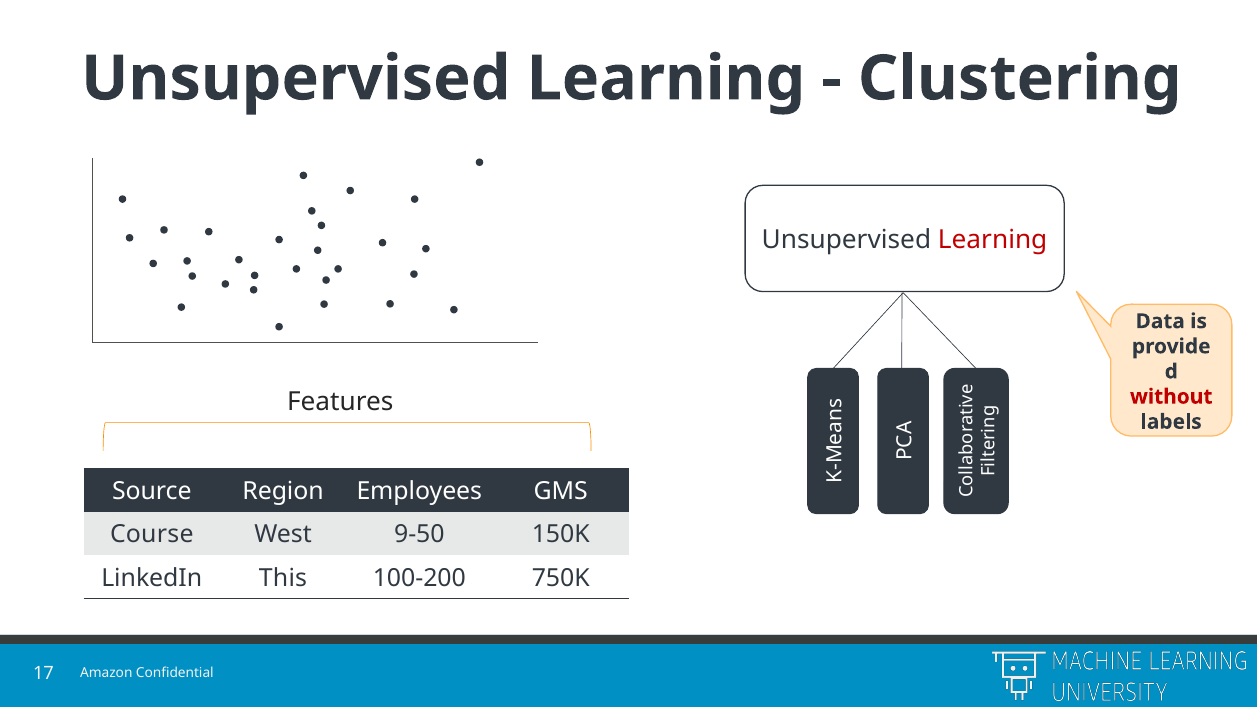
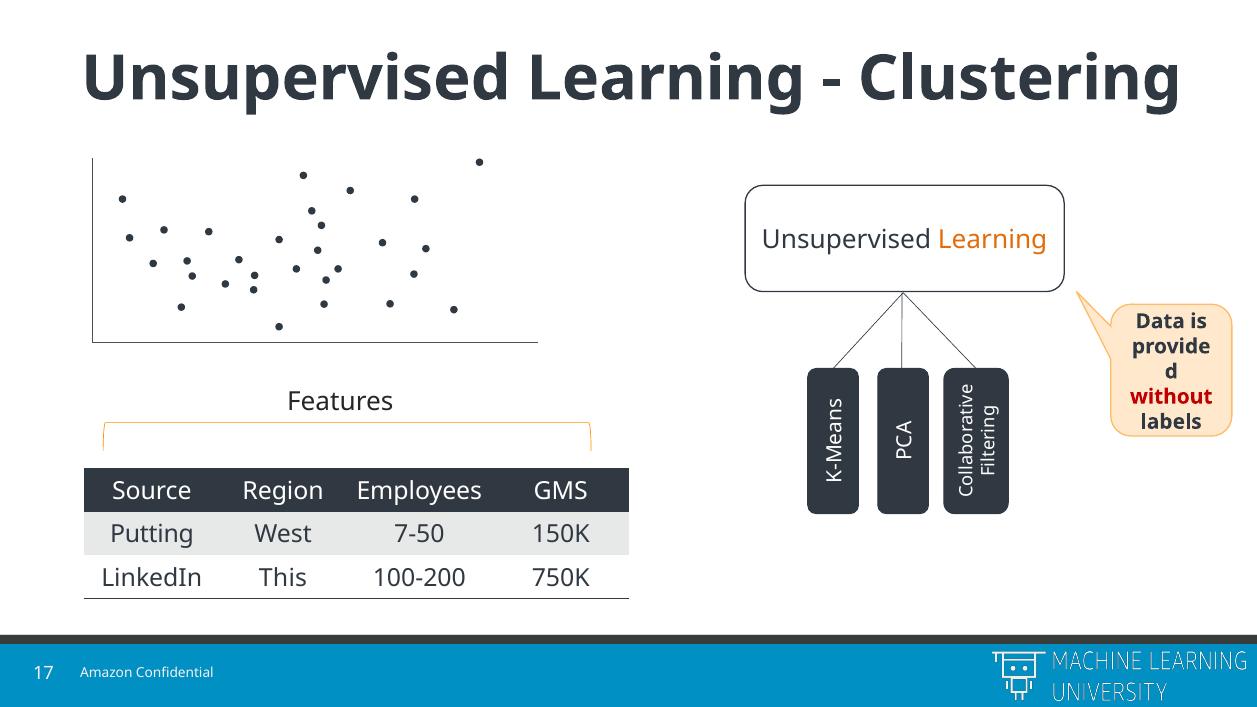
Learning colour: red -> orange (993, 240)
Course: Course -> Putting (152, 535)
9-50: 9-50 -> 7-50 (419, 535)
